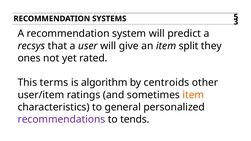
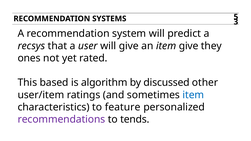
item split: split -> give (189, 46)
terms: terms -> based (54, 83)
centroids: centroids -> discussed (167, 83)
item colour: orange -> blue (193, 95)
general: general -> feature (123, 107)
